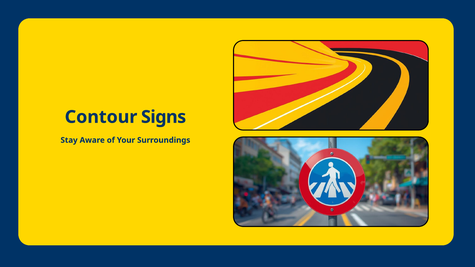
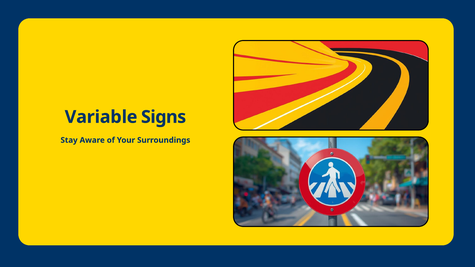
Contour: Contour -> Variable (101, 117)
